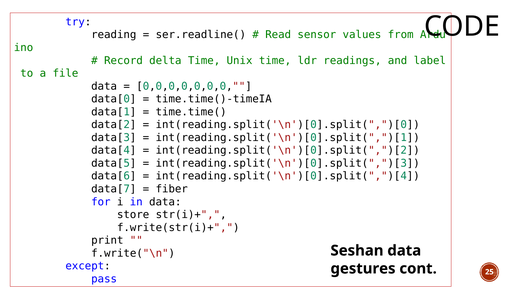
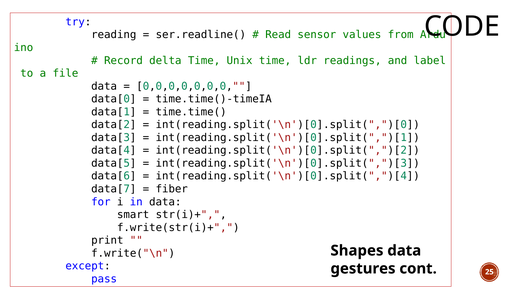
store: store -> smart (133, 214)
Seshan: Seshan -> Shapes (357, 250)
